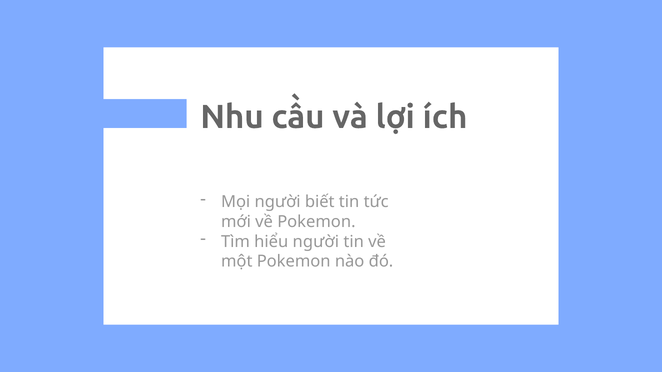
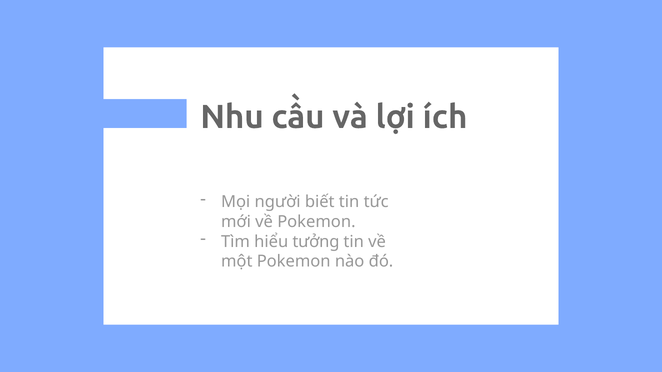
hiểu người: người -> tưởng (316, 242)
